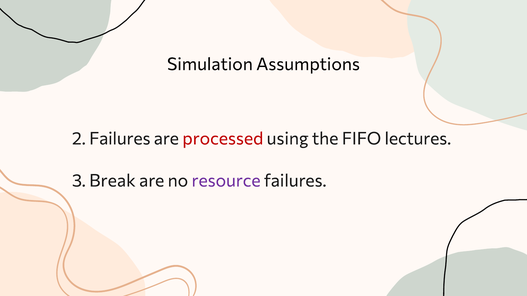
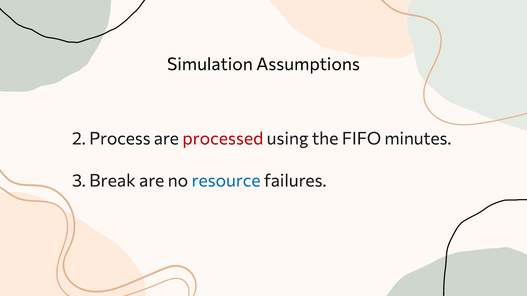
2 Failures: Failures -> Process (120, 139)
lectures: lectures -> minutes (418, 139)
resource colour: purple -> blue (226, 181)
